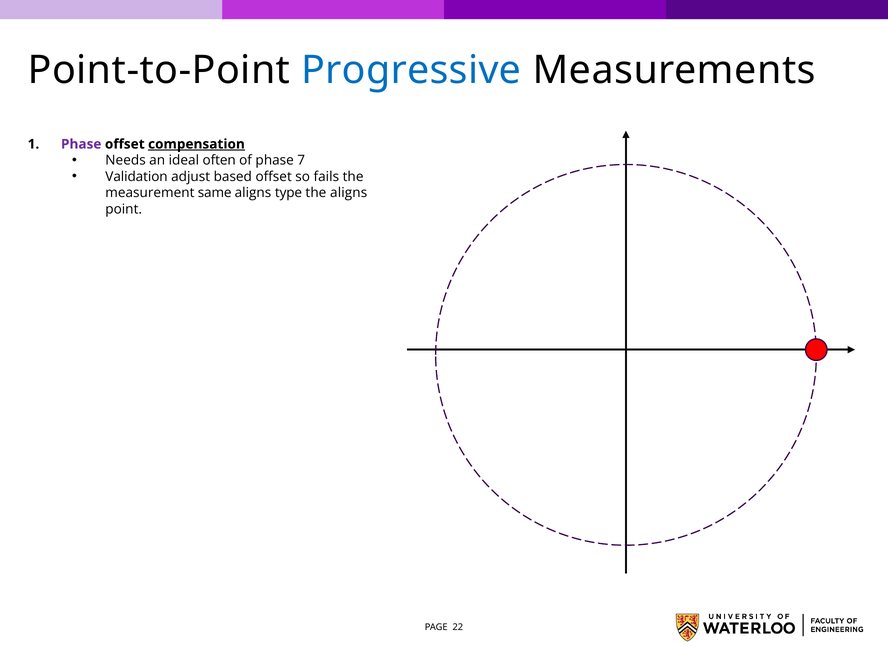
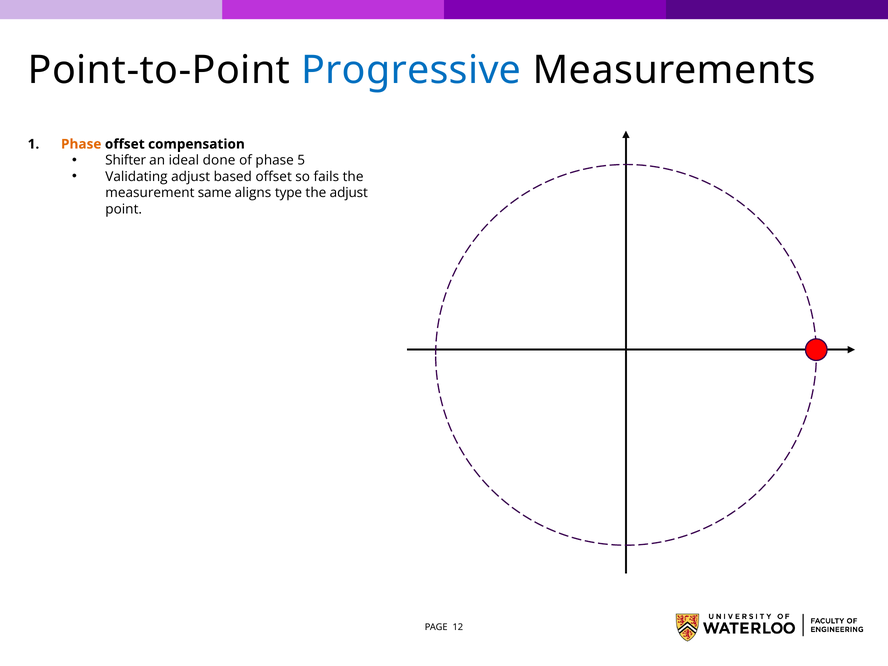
Phase colour: purple -> orange (81, 144)
compensation underline: present -> none (196, 144)
Needs: Needs -> Shifter (126, 160)
often: often -> done (219, 160)
7: 7 -> 5 (301, 160)
Validation: Validation -> Validating (136, 177)
the aligns: aligns -> adjust (349, 193)
22: 22 -> 12 (458, 627)
